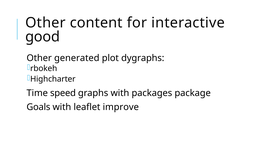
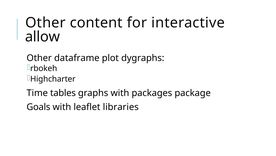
good: good -> allow (43, 37)
generated: generated -> dataframe (77, 58)
speed: speed -> tables (63, 93)
improve: improve -> libraries (121, 106)
